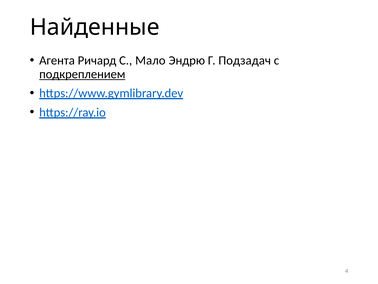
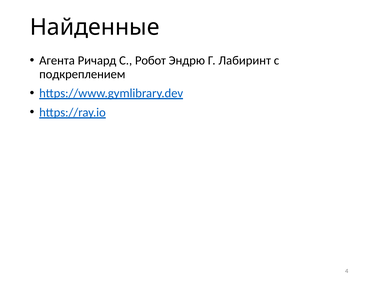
Мало: Мало -> Робот (150, 60)
Подзадач: Подзадач -> Лабиринт (245, 60)
подкреплением underline: present -> none (82, 74)
